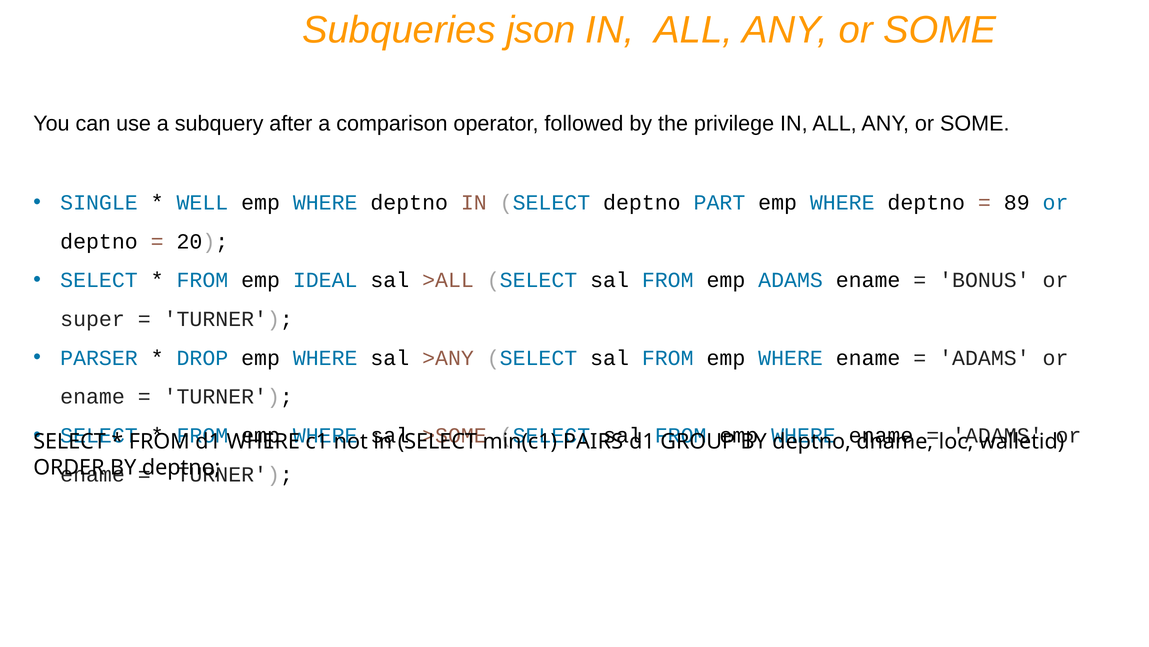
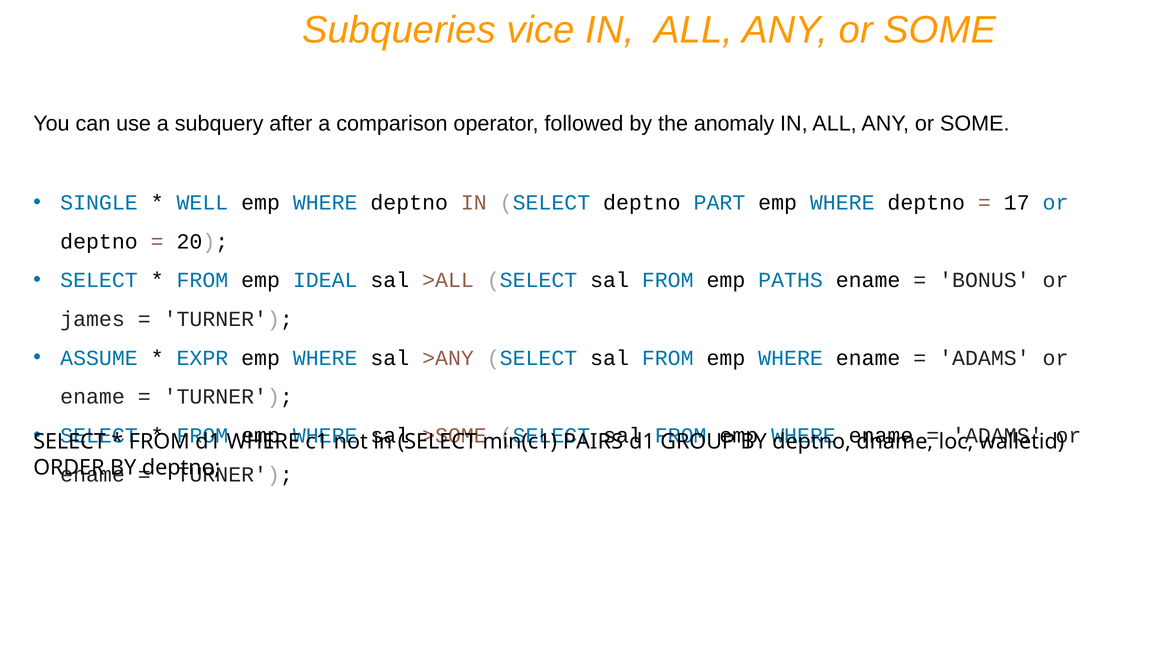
json: json -> vice (541, 30)
privilege: privilege -> anomaly (734, 124)
89: 89 -> 17 (1017, 202)
emp ADAMS: ADAMS -> PATHS (791, 280)
super: super -> james (93, 319)
PARSER: PARSER -> ASSUME (99, 358)
DROP: DROP -> EXPR (202, 358)
